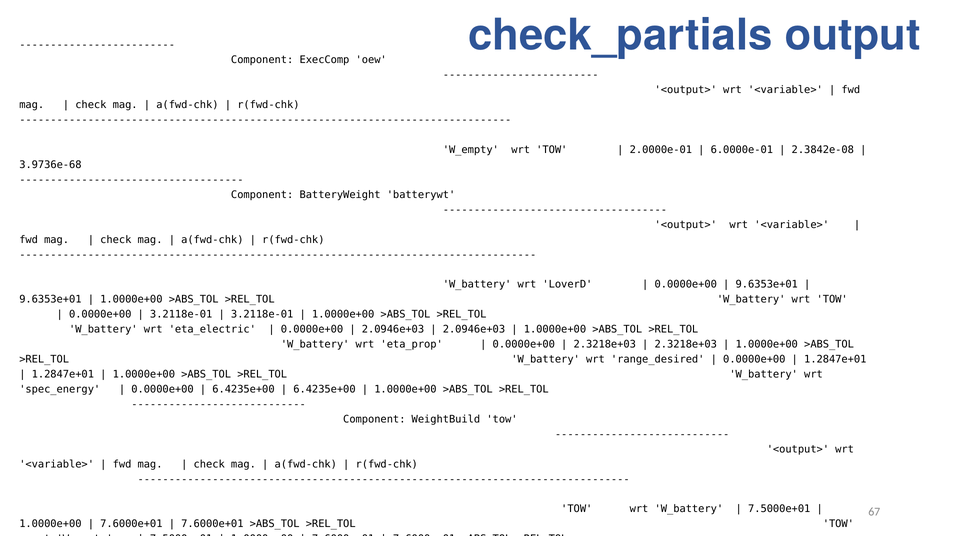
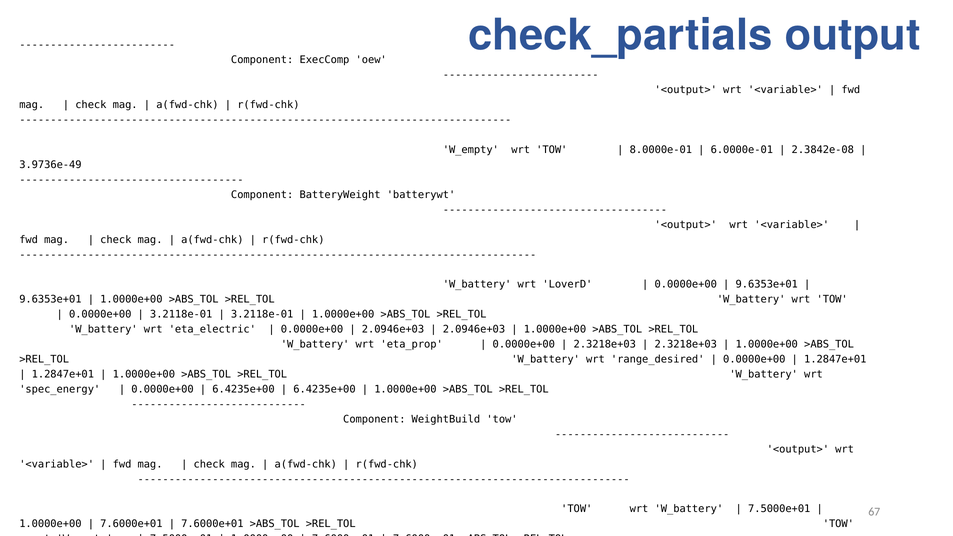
2.0000e-01: 2.0000e-01 -> 8.0000e-01 (661, 150)
3.9736e-68: 3.9736e-68 -> 3.9736e-49 (50, 165)
